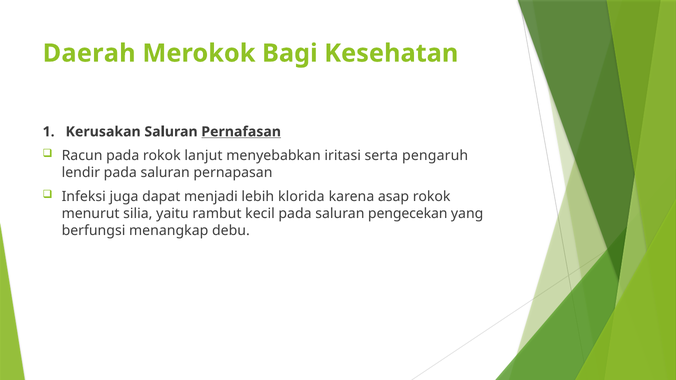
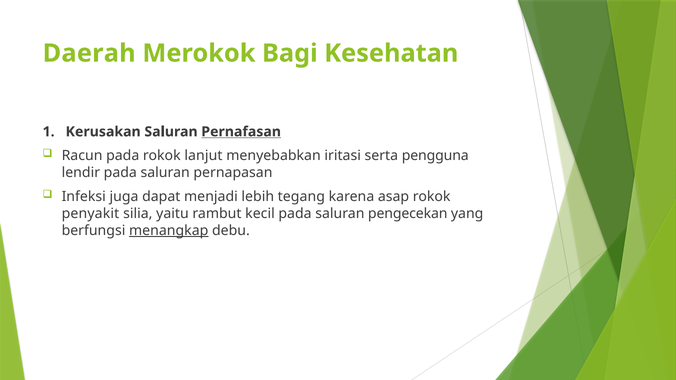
pengaruh: pengaruh -> pengguna (435, 156)
klorida: klorida -> tegang (301, 197)
menurut: menurut -> penyakit (90, 214)
menangkap underline: none -> present (169, 231)
